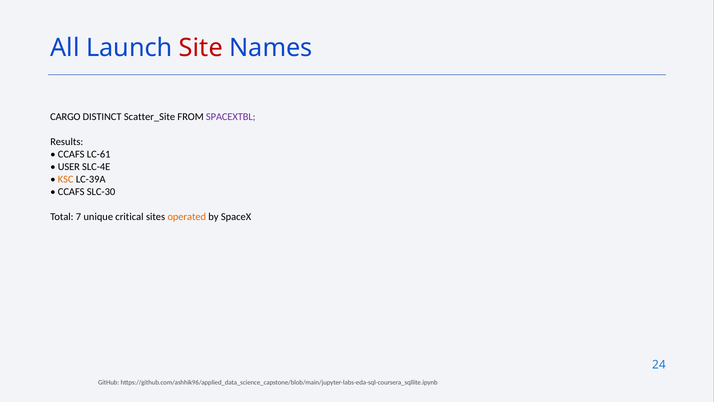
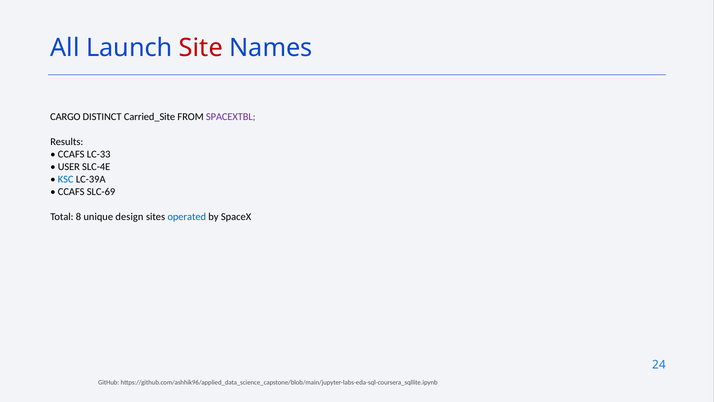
Scatter_Site: Scatter_Site -> Carried_Site (150, 117)
LC-61: LC-61 -> LC-33 (99, 154)
KSC colour: orange -> blue (66, 179)
SLC-30: SLC-30 -> SLC-69 (101, 192)
7: 7 -> 8 (79, 217)
critical: critical -> design (129, 217)
operated colour: orange -> blue (187, 217)
